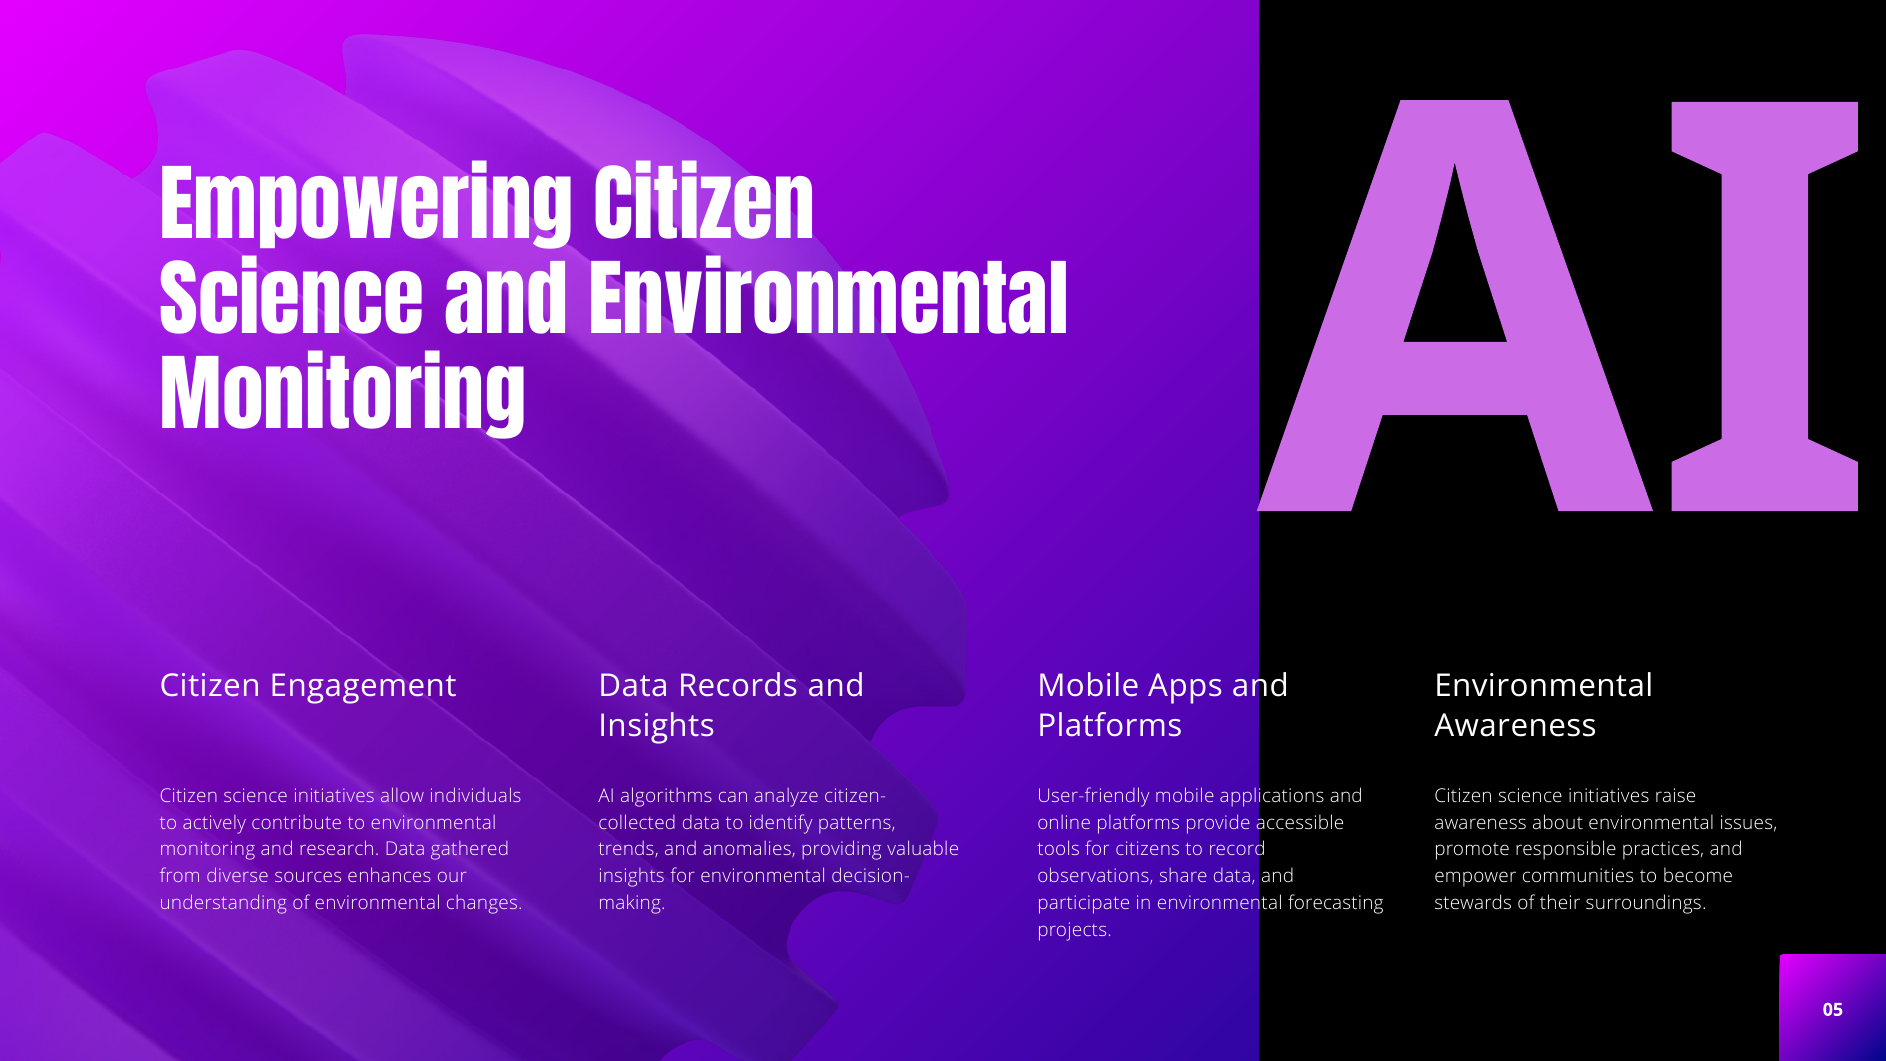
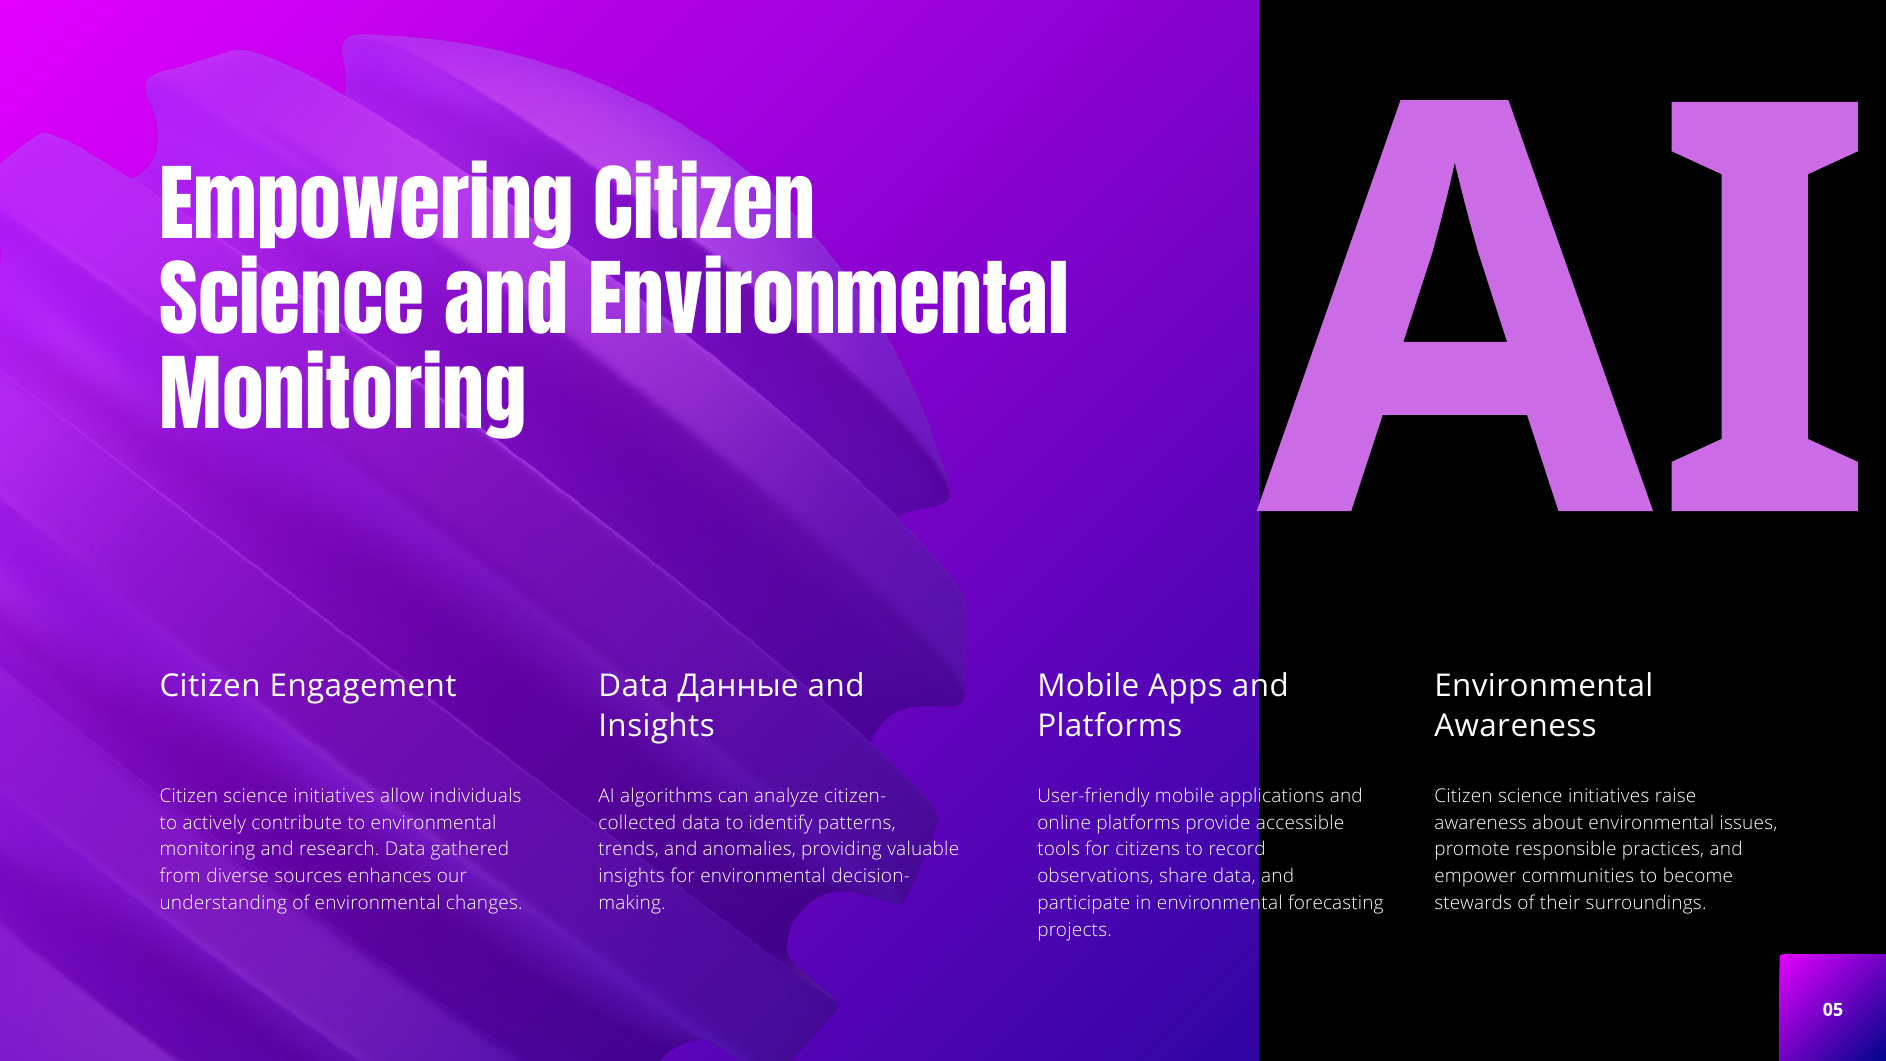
Records: Records -> Данные (738, 686)
